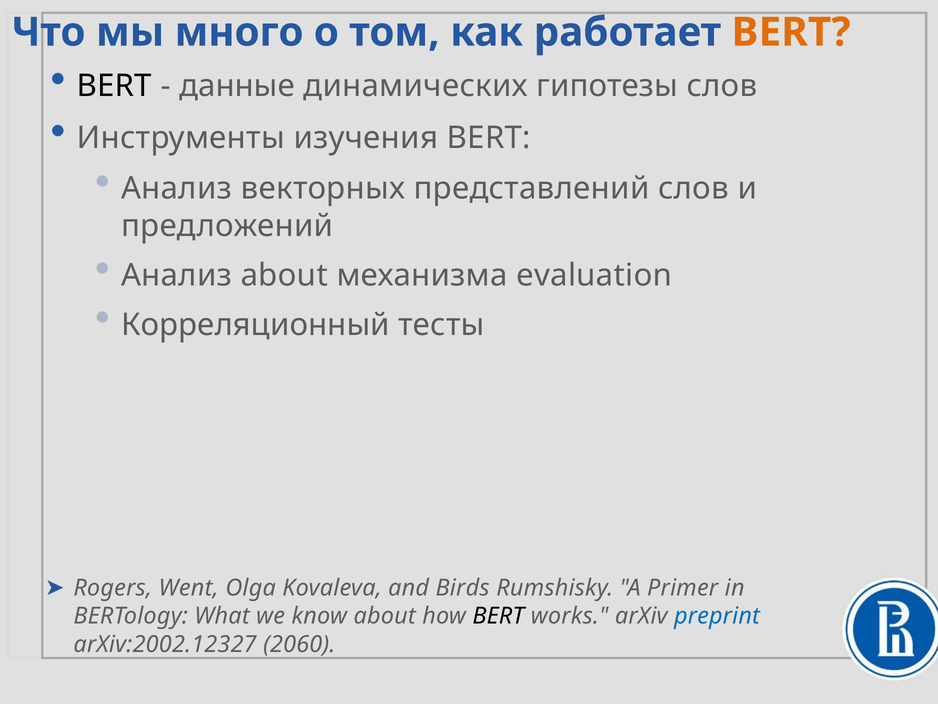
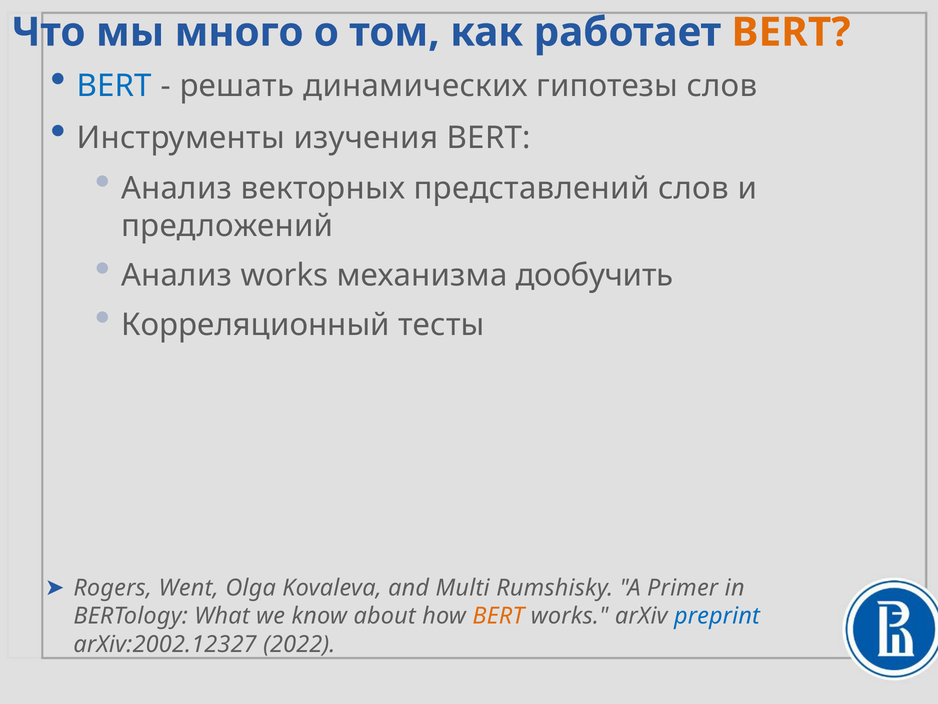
BERT colour: black -> blue (114, 86)
данные: данные -> решать (237, 86)
Анализ about: about -> works (284, 275)
evaluation: evaluation -> дообучить (594, 275)
Birds: Birds -> Multi (463, 588)
BERT colour: black -> orange (498, 616)
2060: 2060 -> 2022 (299, 644)
